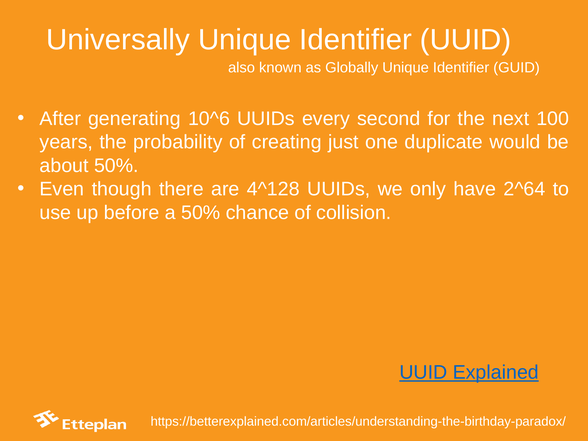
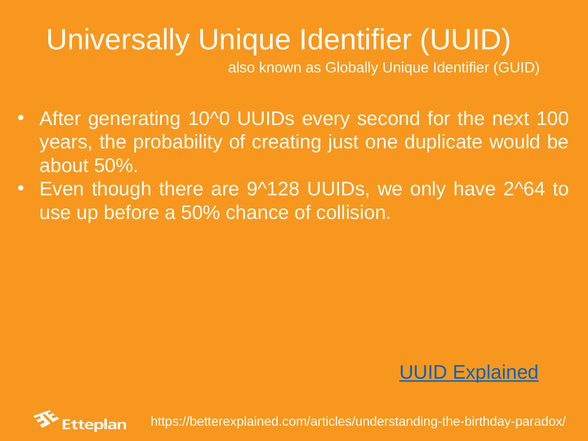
10^6: 10^6 -> 10^0 (209, 119)
4^128: 4^128 -> 9^128 (273, 189)
